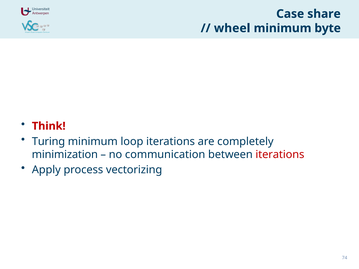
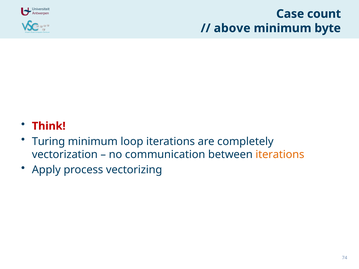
share: share -> count (324, 14)
wheel: wheel -> above (232, 28)
minimization: minimization -> vectorization (65, 155)
iterations colour: red -> orange (280, 155)
